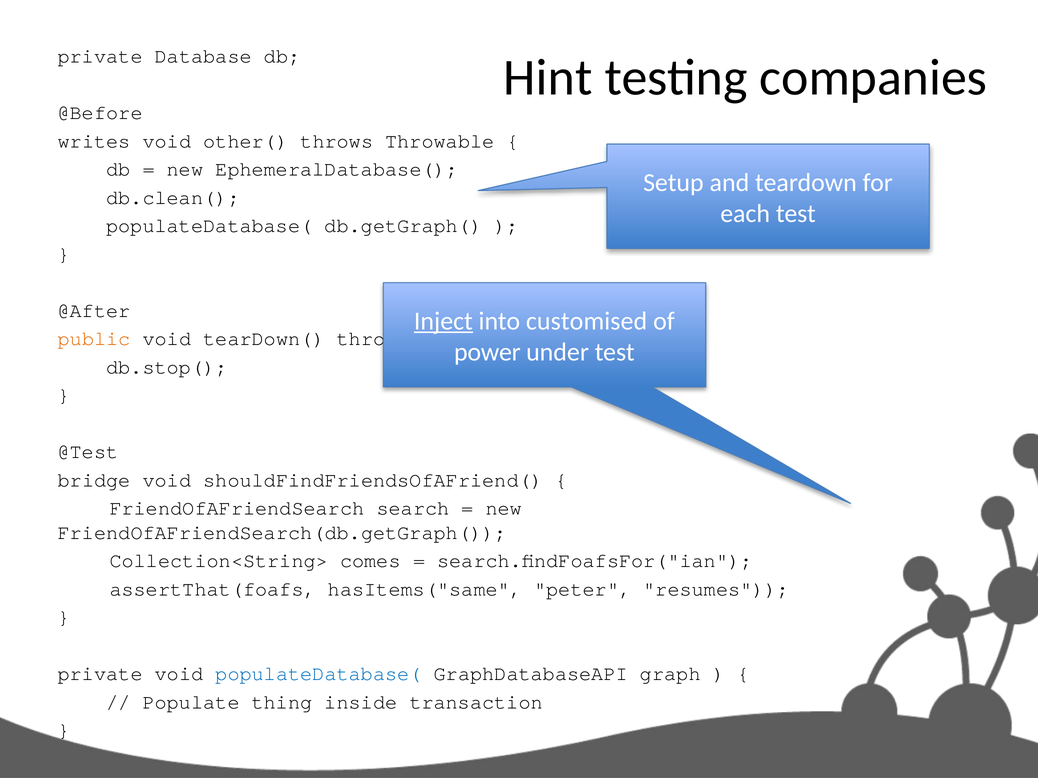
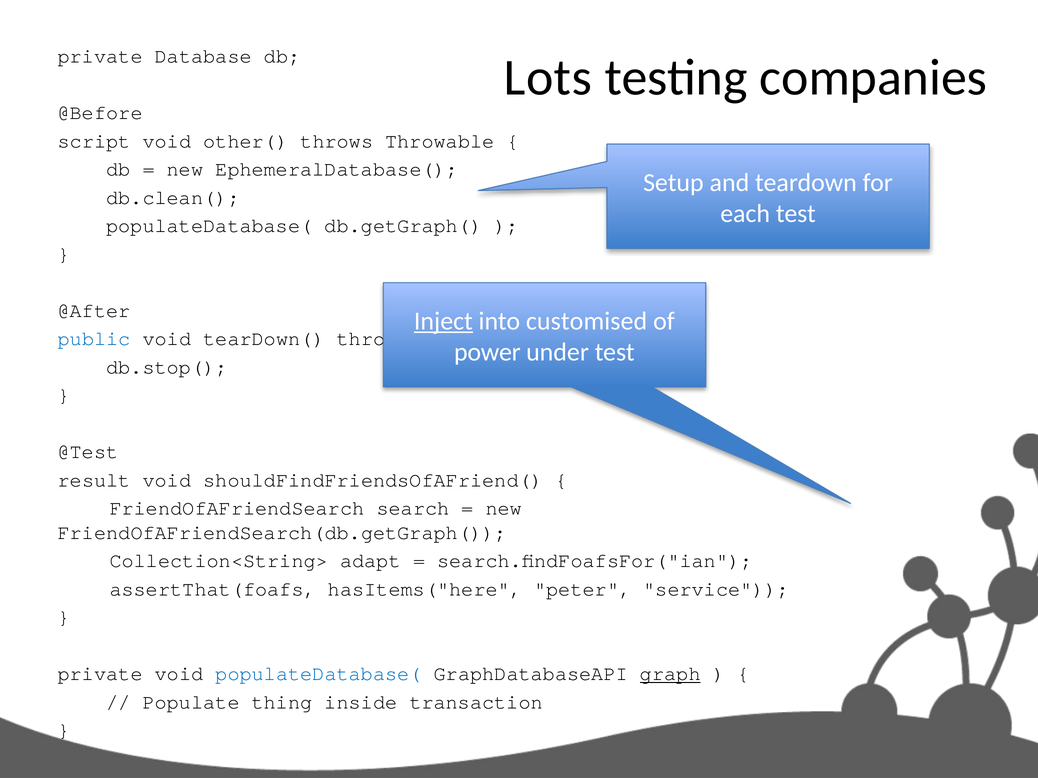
Hint: Hint -> Lots (548, 78)
writes: writes -> script (94, 141)
public colour: orange -> blue (94, 339)
bridge: bridge -> result (94, 480)
comes: comes -> adapt (370, 561)
hasItems("same: hasItems("same -> hasItems("here (425, 589)
resumes: resumes -> service (716, 589)
graph underline: none -> present (670, 674)
